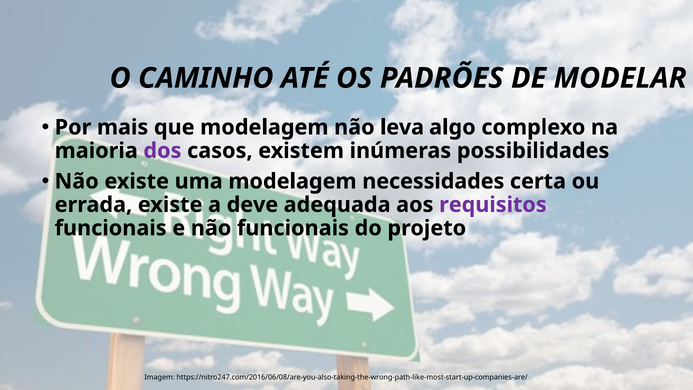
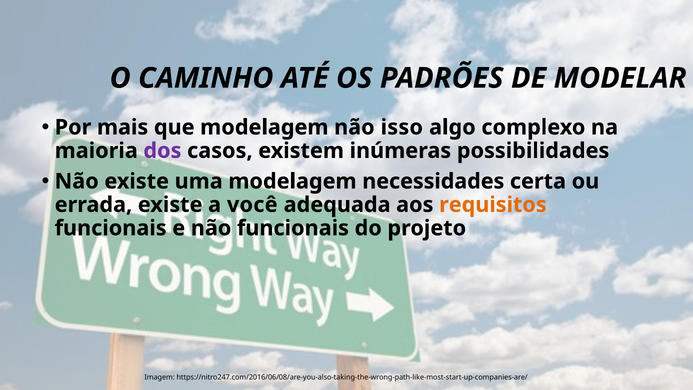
leva: leva -> isso (402, 127)
deve: deve -> você (252, 205)
requisitos colour: purple -> orange (493, 205)
